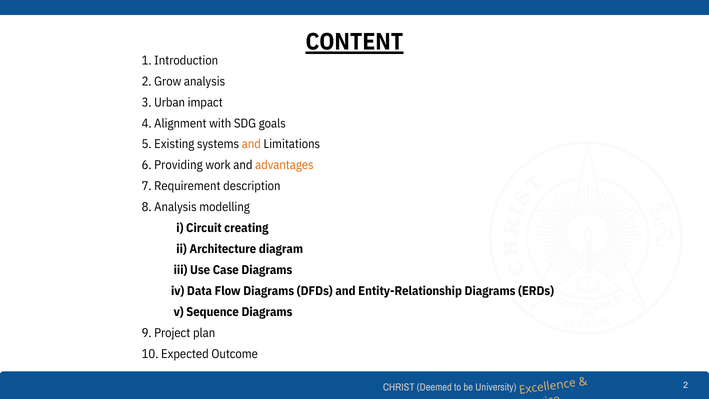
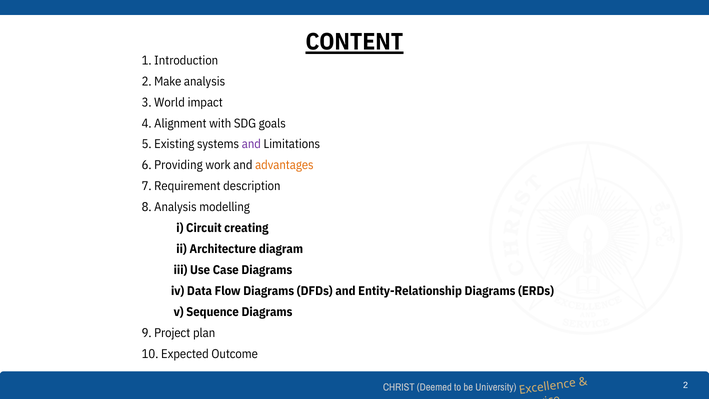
Grow: Grow -> Make (168, 81)
Urban: Urban -> World (170, 102)
and colour: orange -> purple (251, 144)
